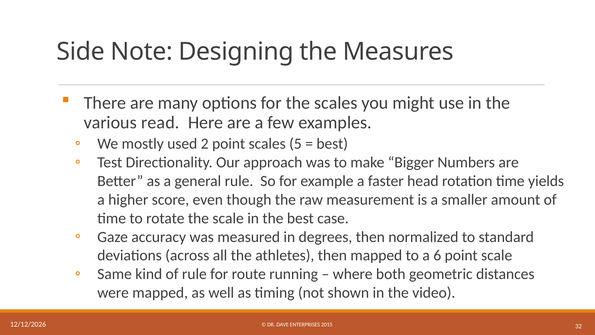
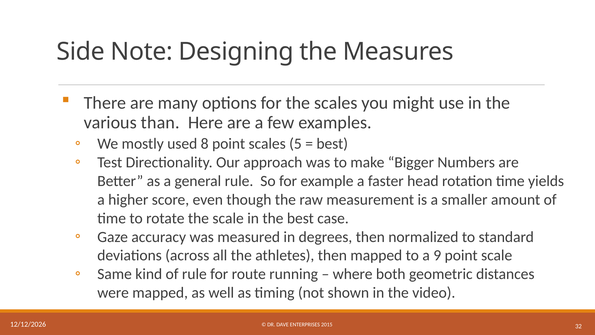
read: read -> than (160, 122)
2: 2 -> 8 (205, 144)
6: 6 -> 9 (437, 255)
